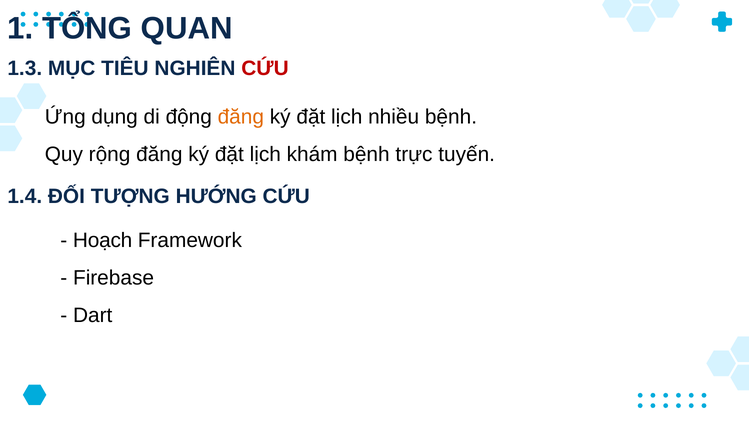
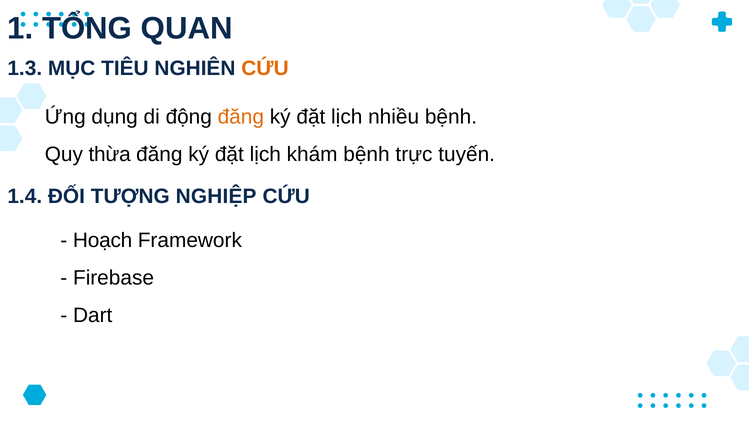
CỨU colour: red -> orange (265, 68)
rộng: rộng -> thừa (110, 154)
HƯỚNG: HƯỚNG -> NGHIỆP (216, 197)
